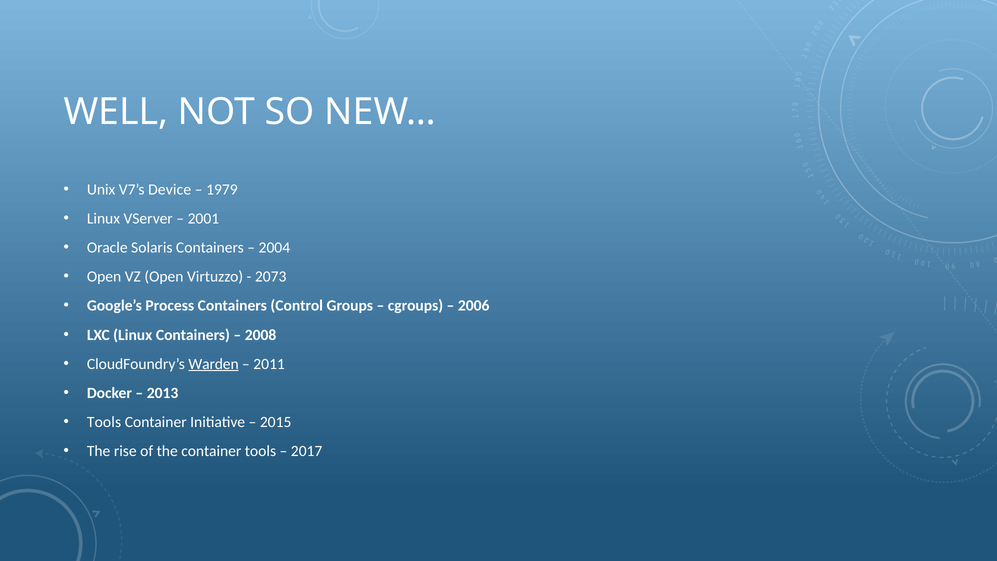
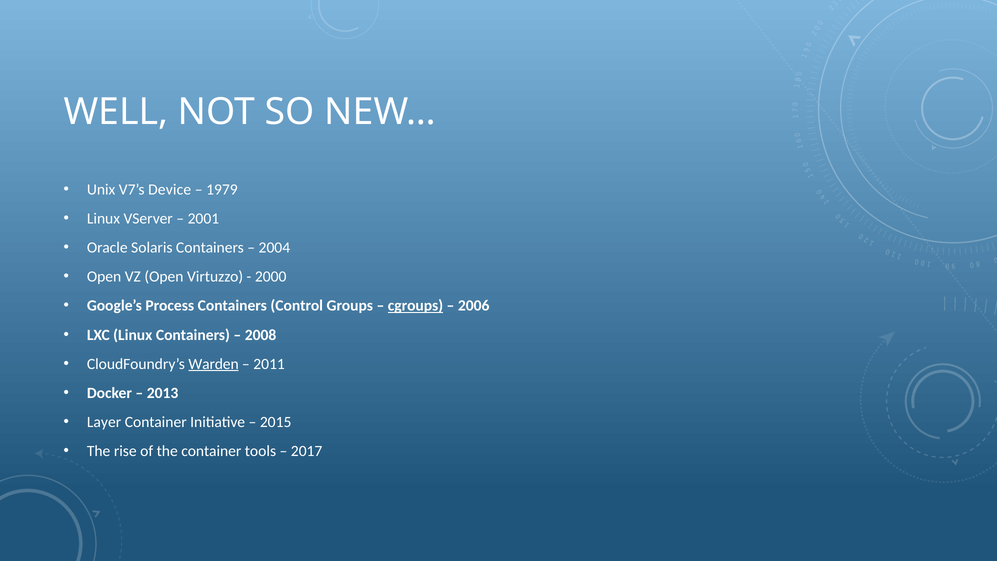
2073: 2073 -> 2000 (271, 277)
cgroups underline: none -> present (415, 306)
Tools: Tools -> Layer (104, 422)
